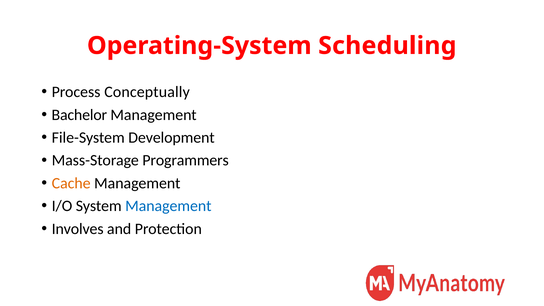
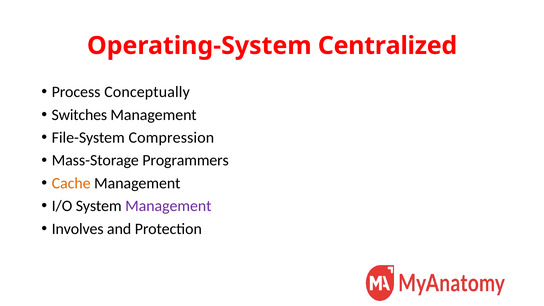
Scheduling: Scheduling -> Centralized (388, 46)
Bachelor: Bachelor -> Switches (79, 115)
Development: Development -> Compression (171, 138)
Management colour: blue -> purple (168, 206)
